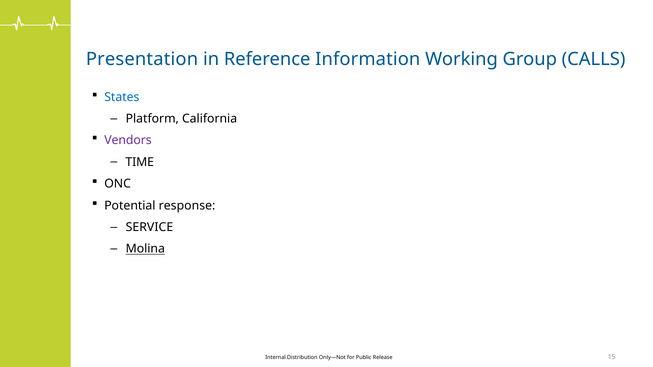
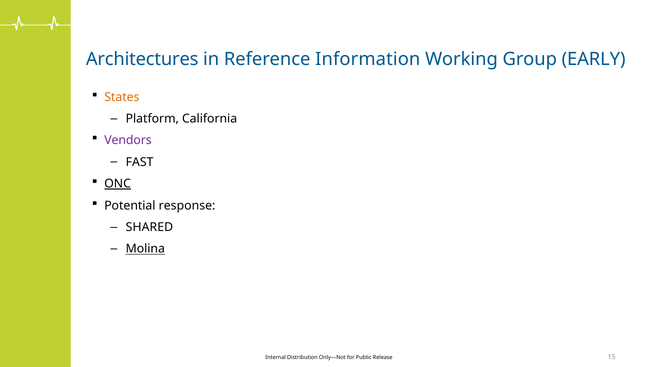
Presentation: Presentation -> Architectures (142, 59)
CALLS: CALLS -> EARLY (594, 59)
States colour: blue -> orange (122, 97)
TIME: TIME -> FAST (140, 162)
ONC underline: none -> present (118, 184)
SERVICE: SERVICE -> SHARED (149, 227)
